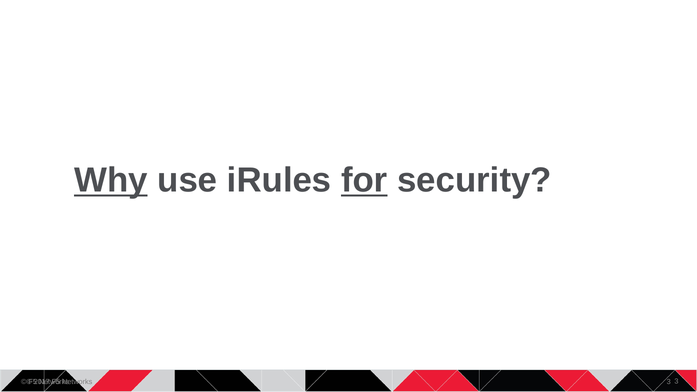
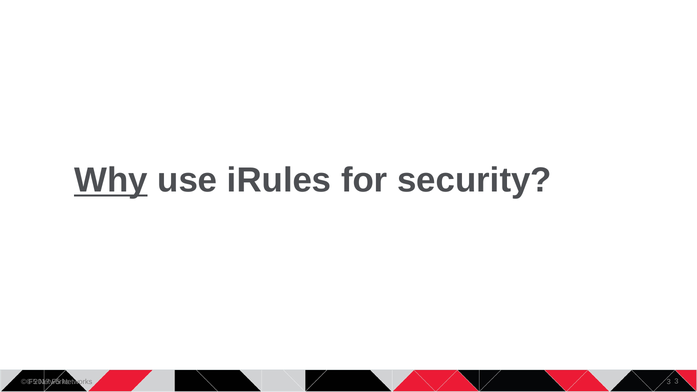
for underline: present -> none (364, 180)
